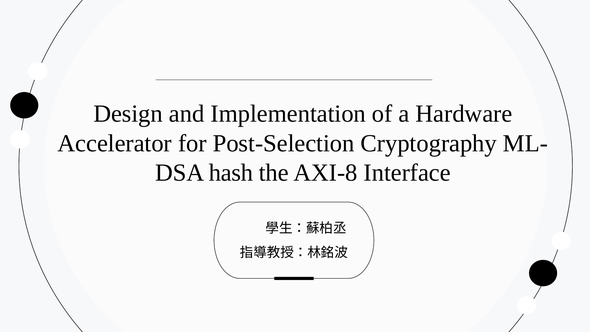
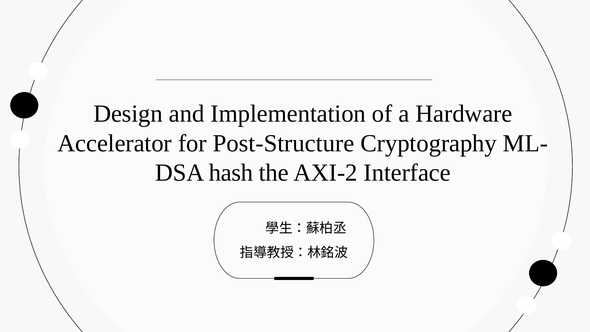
Post-Selection: Post-Selection -> Post-Structure (284, 143)
AXI-8: AXI-8 -> AXI-2 (325, 173)
